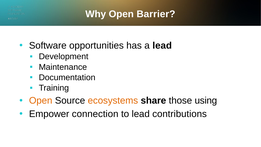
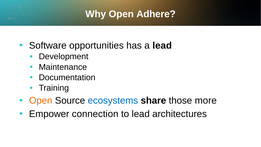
Barrier: Barrier -> Adhere (156, 14)
ecosystems colour: orange -> blue (113, 101)
using: using -> more (206, 101)
contributions: contributions -> architectures (180, 114)
